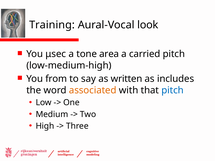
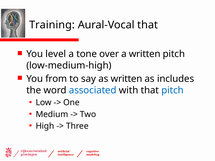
Aural-Vocal look: look -> that (148, 25)
μsec: μsec -> level (56, 54)
area: area -> over (109, 54)
a carried: carried -> written (145, 54)
associated colour: orange -> blue (93, 90)
